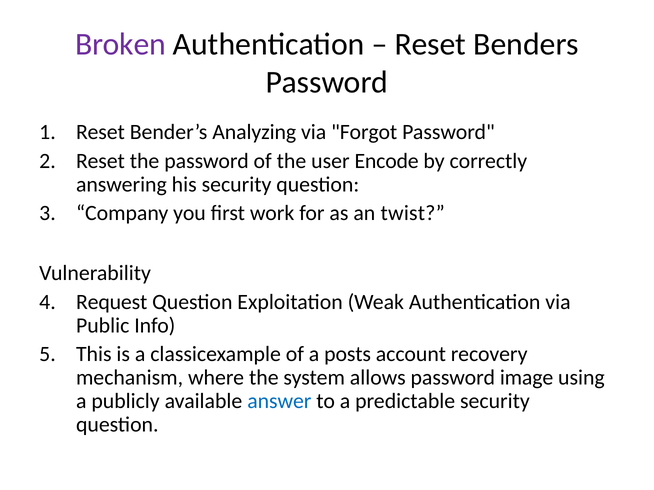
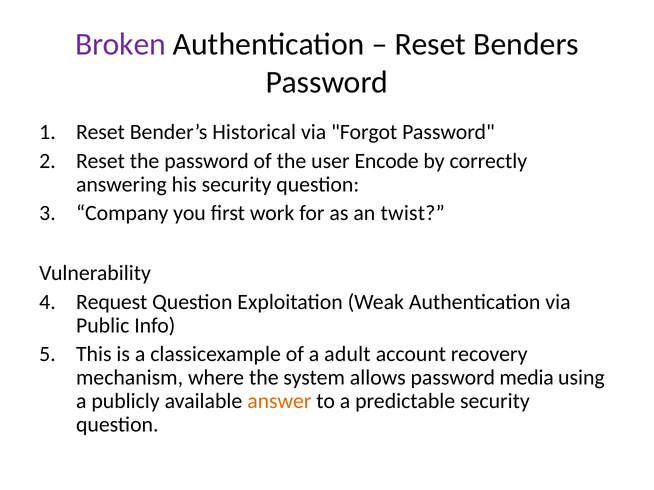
Analyzing: Analyzing -> Historical (254, 132)
posts: posts -> adult (347, 355)
image: image -> media (527, 378)
answer colour: blue -> orange (279, 402)
